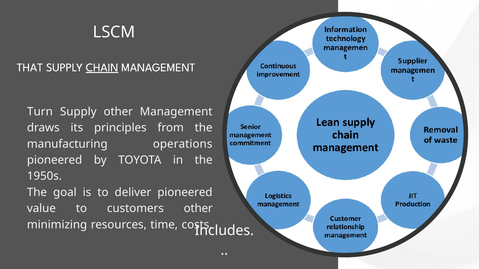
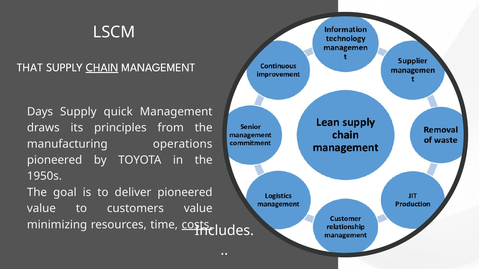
Turn: Turn -> Days (40, 112)
Supply other: other -> quick (118, 112)
customers other: other -> value (198, 209)
costs underline: none -> present (197, 225)
